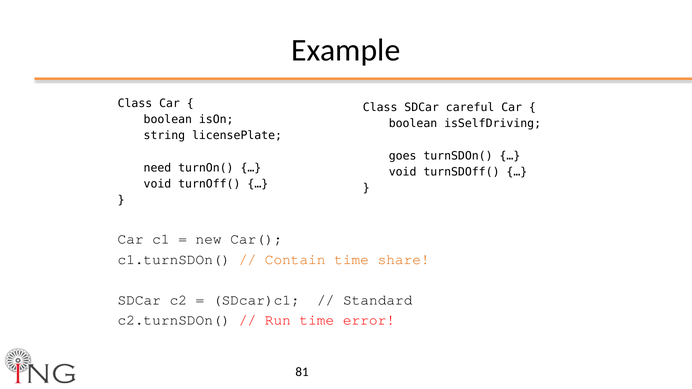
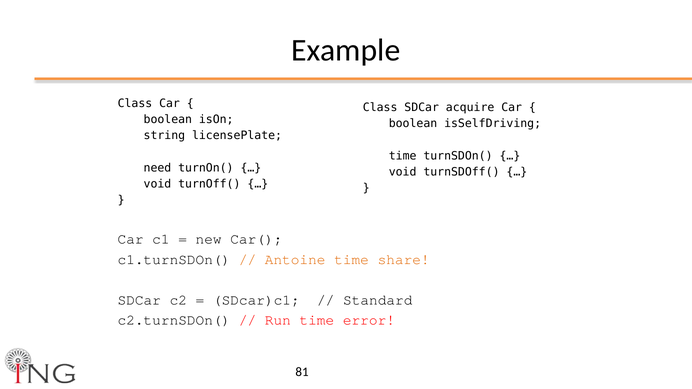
careful: careful -> acquire (470, 107)
goes: goes -> time (403, 156)
Contain: Contain -> Antoine (295, 260)
